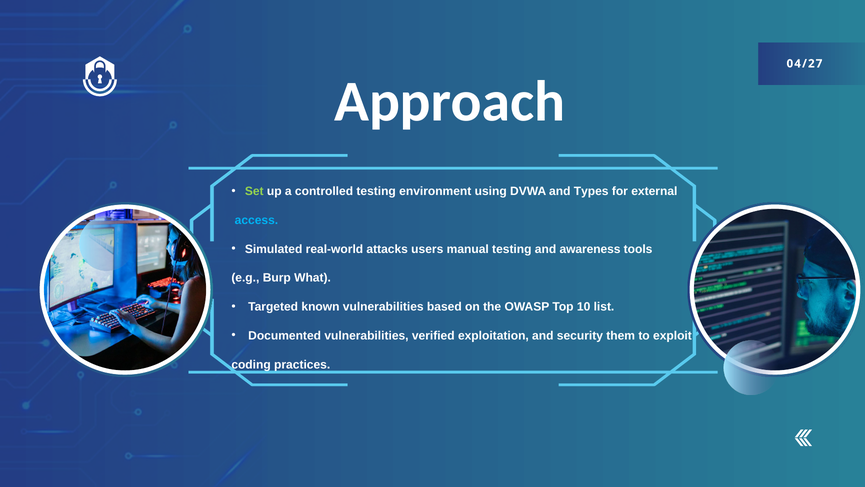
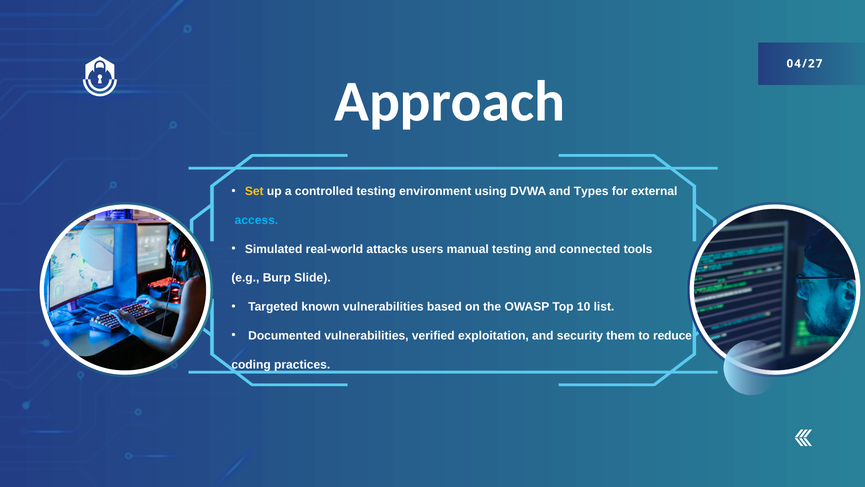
Set colour: light green -> yellow (254, 191)
awareness: awareness -> connected (590, 249)
What: What -> Slide (313, 278)
exploit: exploit -> reduce (672, 335)
